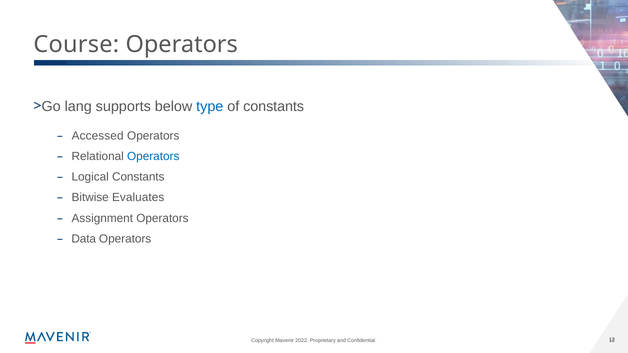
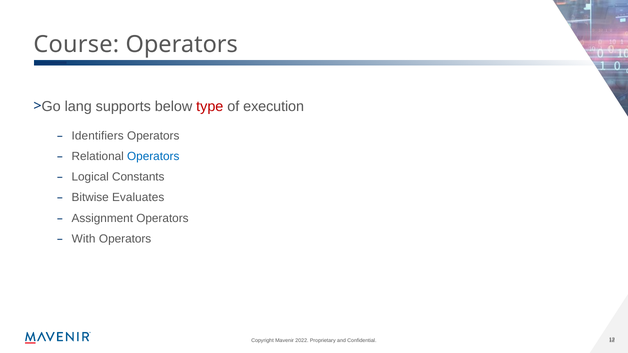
type colour: blue -> red (210, 106)
of constants: constants -> execution (274, 106)
Accessed: Accessed -> Identifiers (98, 136)
Data: Data -> With (84, 239)
